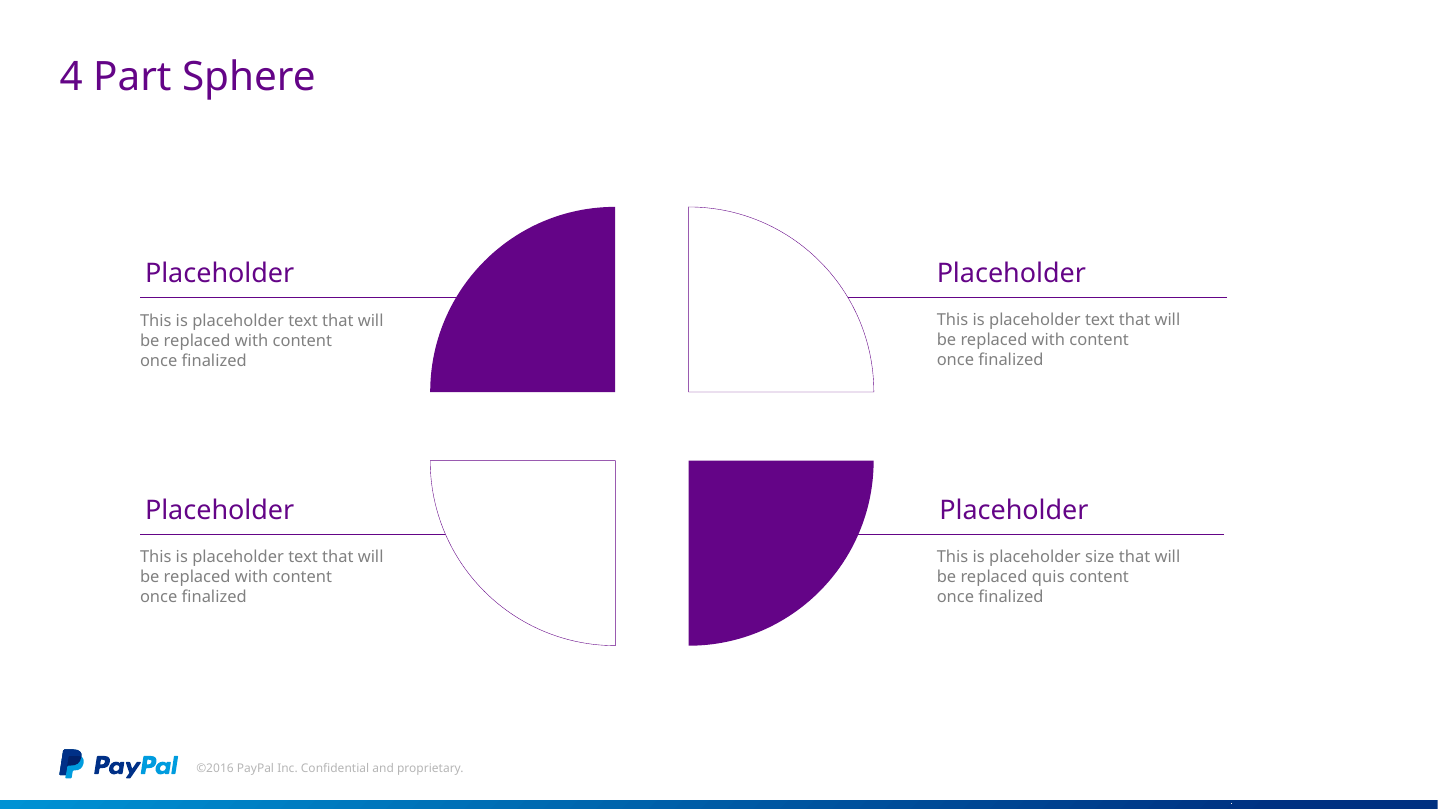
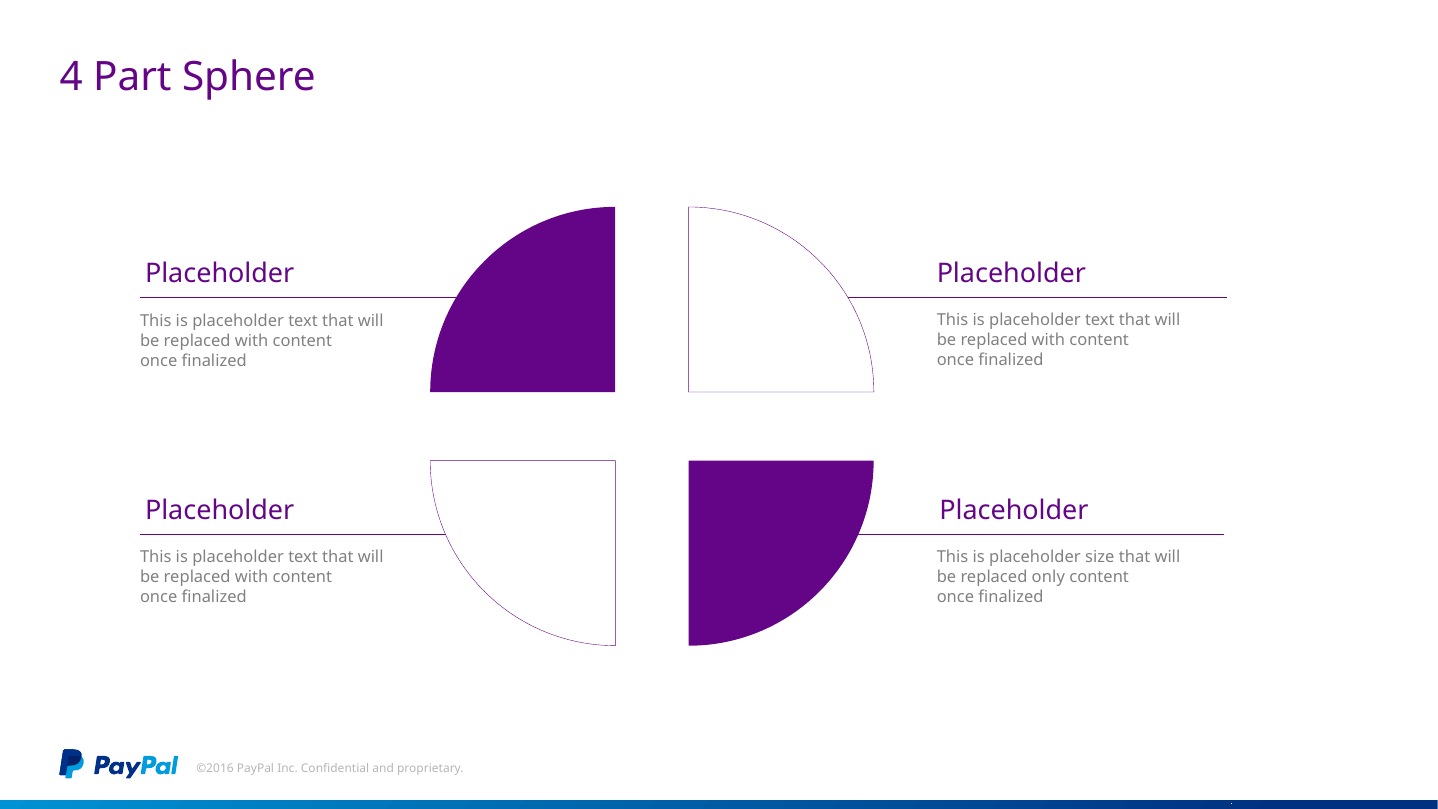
quis: quis -> only (1048, 577)
